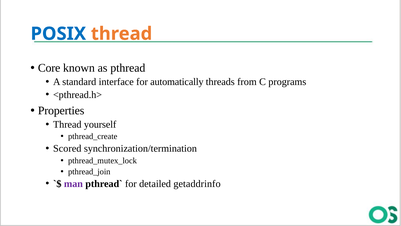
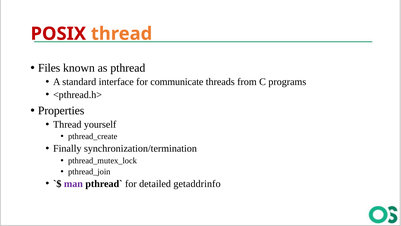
POSIX colour: blue -> red (58, 34)
Core: Core -> Files (49, 68)
automatically: automatically -> communicate (177, 82)
Scored: Scored -> Finally (67, 148)
